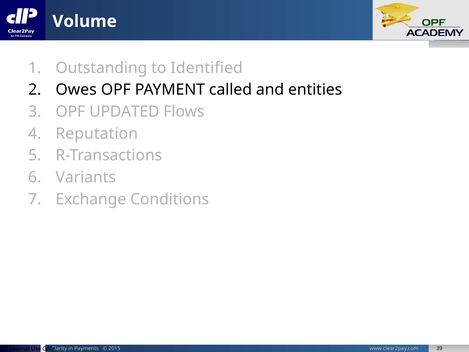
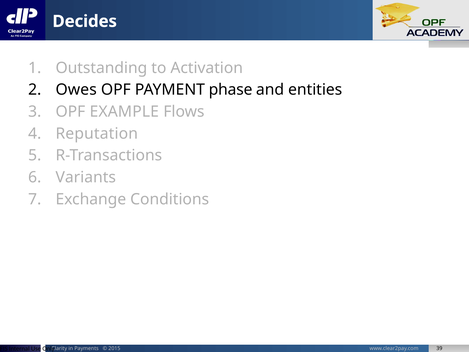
Volume: Volume -> Decides (85, 21)
Identified: Identified -> Activation (207, 68)
called: called -> phase (231, 90)
UPDATED: UPDATED -> EXAMPLE (124, 112)
